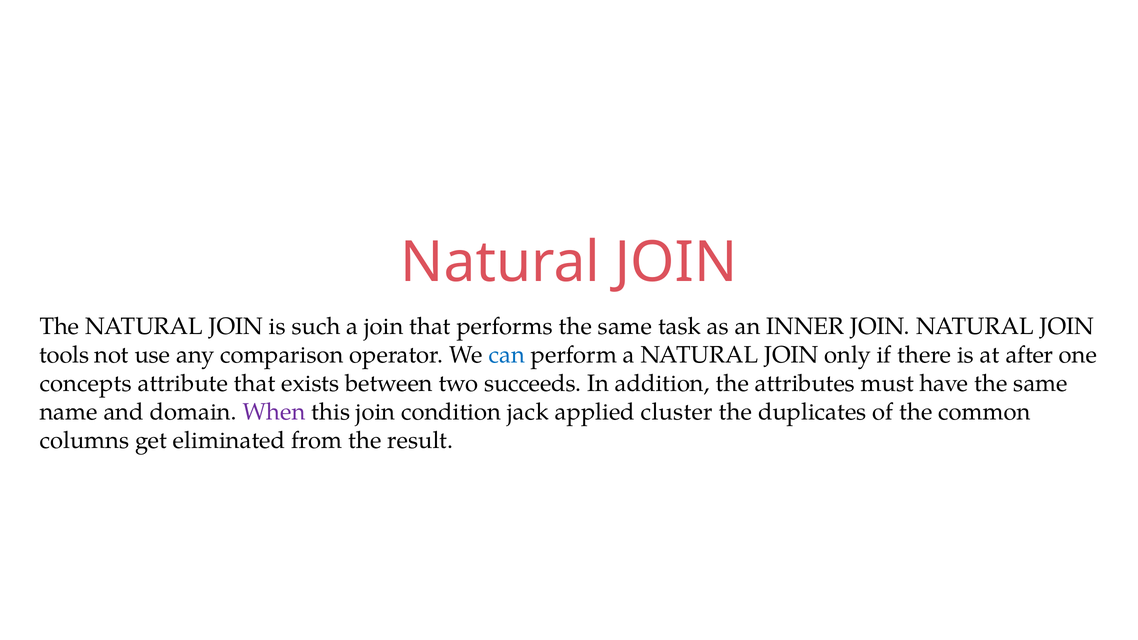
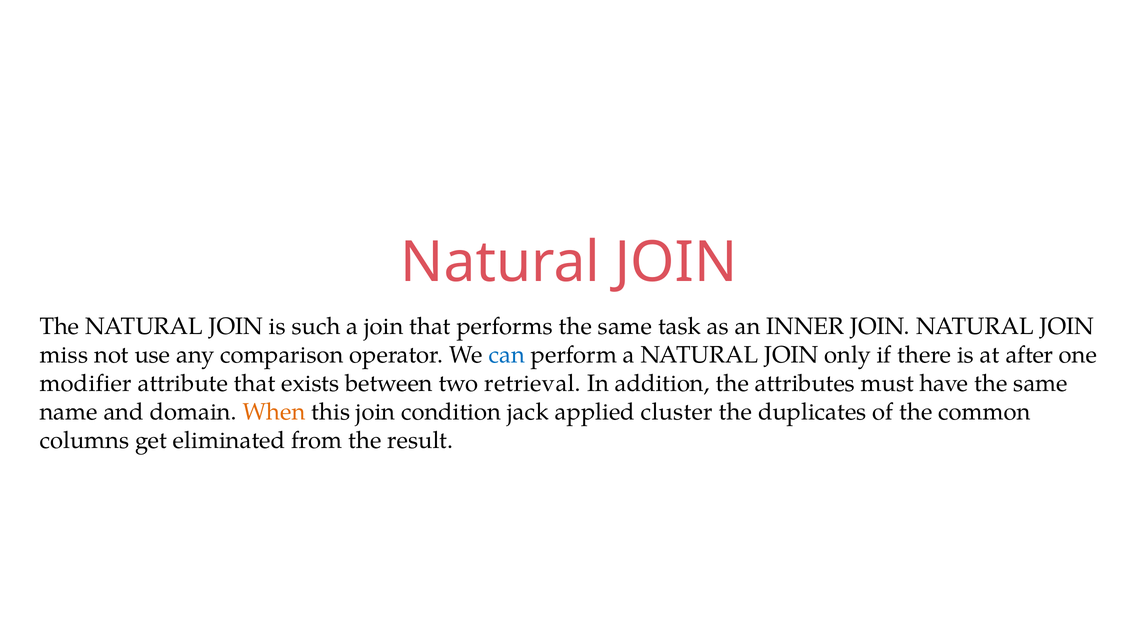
tools: tools -> miss (64, 355)
concepts: concepts -> modifier (86, 384)
succeeds: succeeds -> retrieval (533, 384)
When colour: purple -> orange (274, 412)
